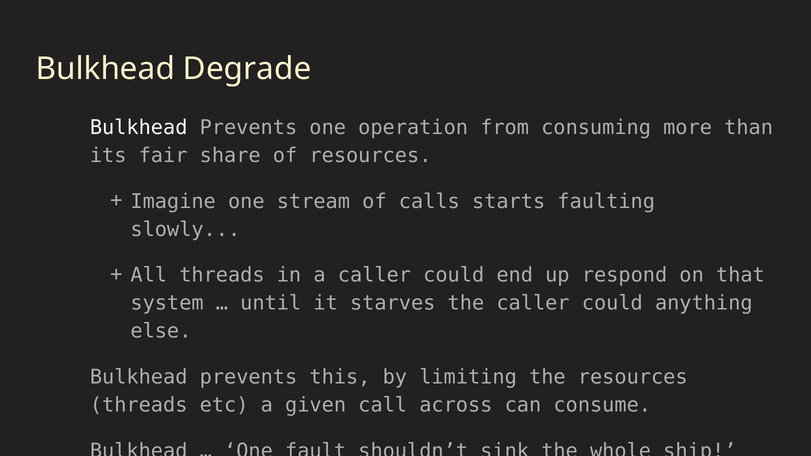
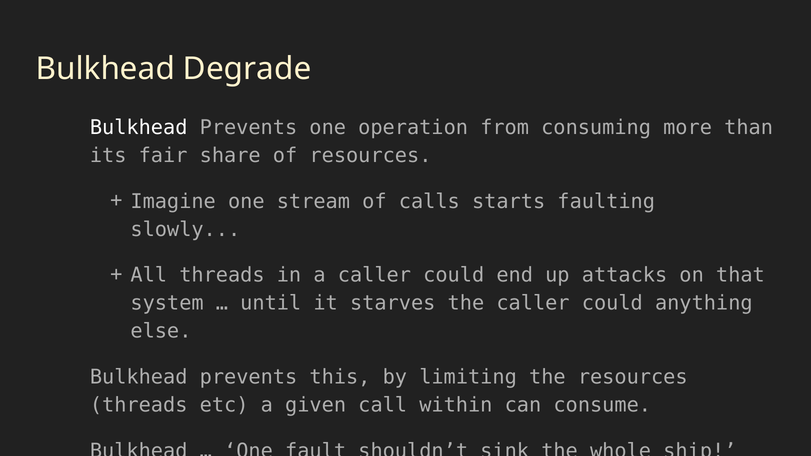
respond: respond -> attacks (625, 275)
across: across -> within (456, 405)
